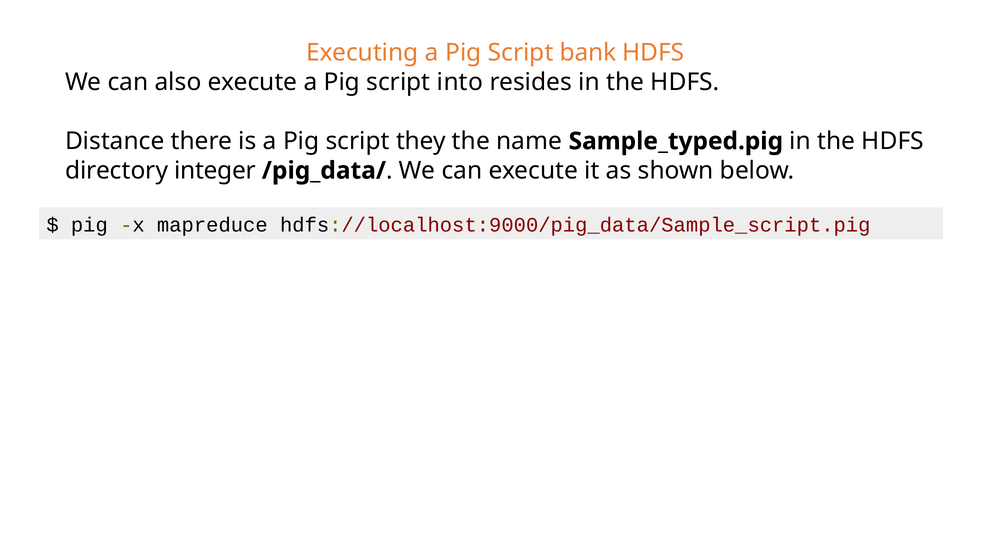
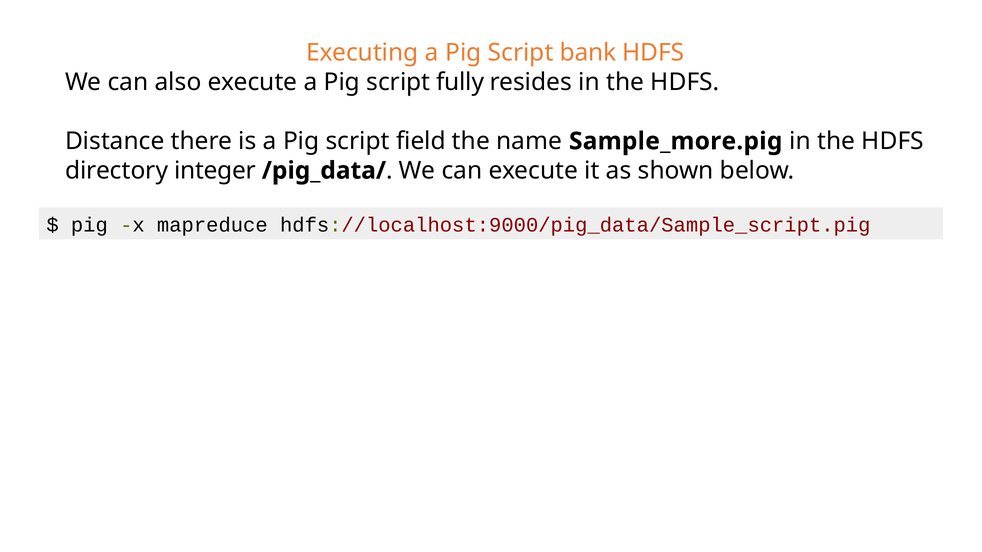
into: into -> fully (460, 82)
they: they -> field (421, 141)
Sample_typed.pig: Sample_typed.pig -> Sample_more.pig (676, 141)
